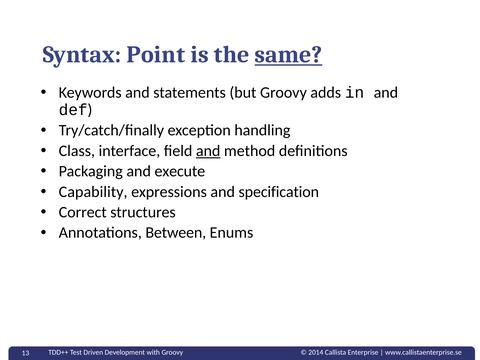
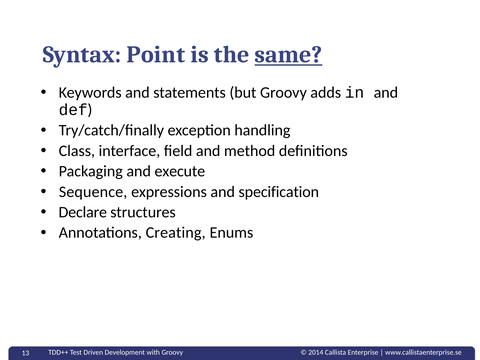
and underline: present -> none (208, 151)
Capability: Capability -> Sequence (93, 192)
Correct: Correct -> Declare (83, 212)
Between: Between -> Creating (176, 233)
